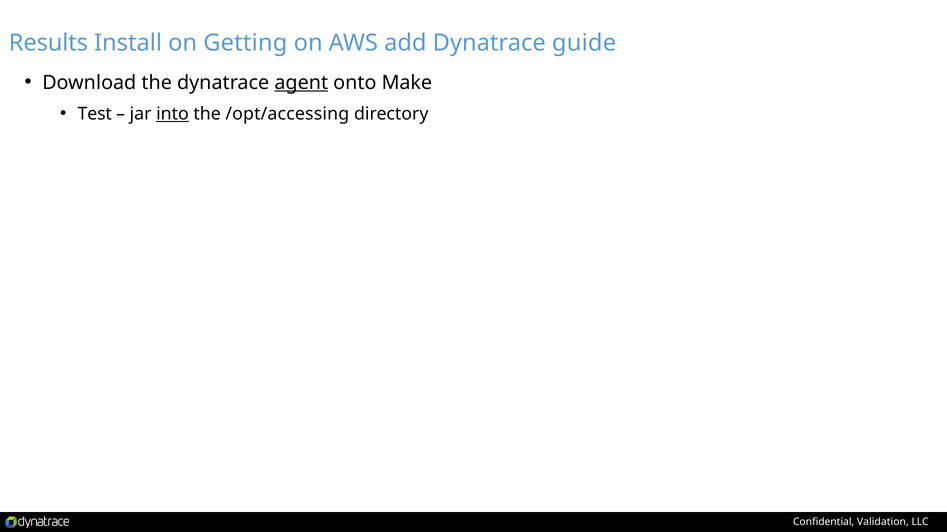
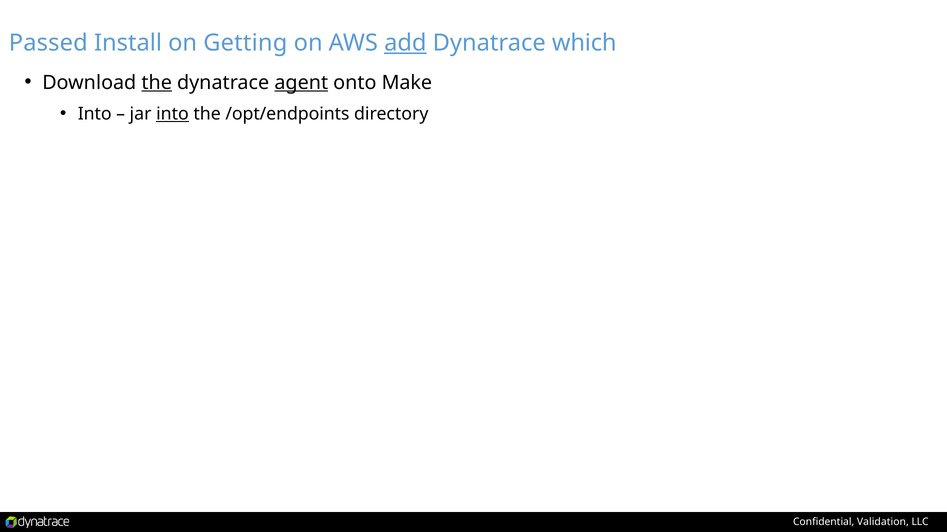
Results: Results -> Passed (48, 43)
add underline: none -> present (405, 43)
guide: guide -> which (584, 43)
the underline: none -> present (157, 83)
Test: Test -> Into (95, 114)
/opt/accessing: /opt/accessing -> /opt/endpoints (287, 114)
